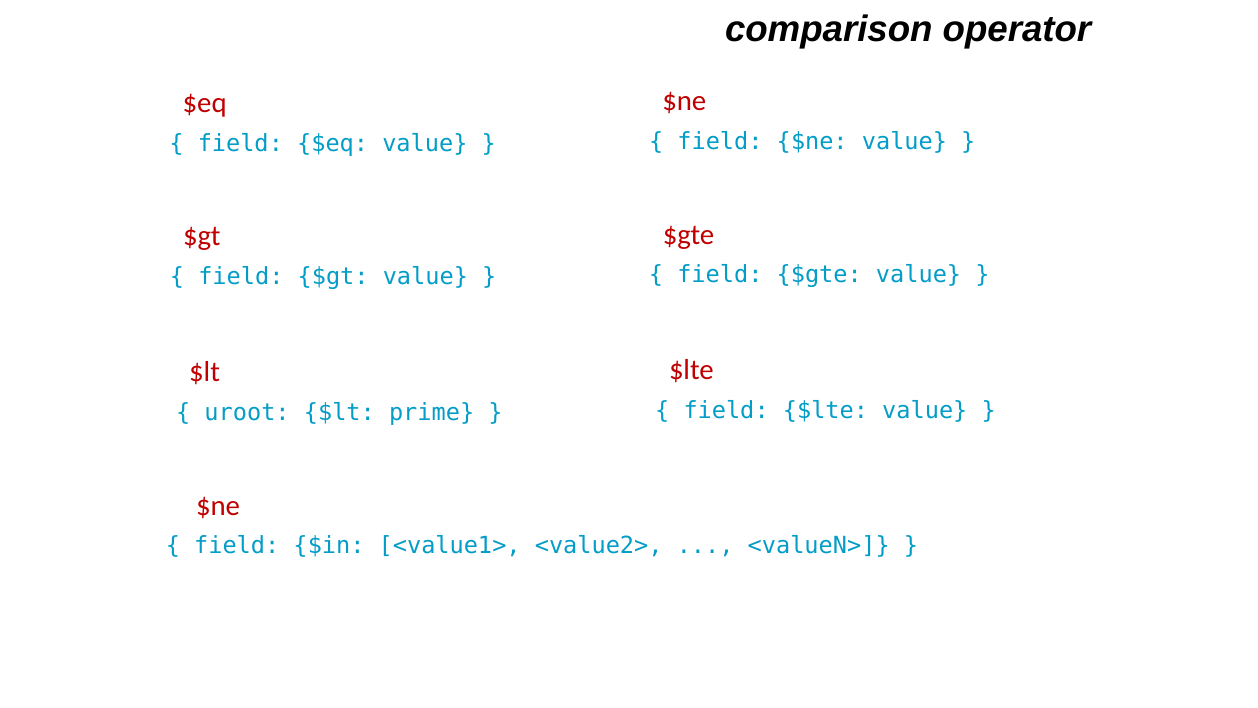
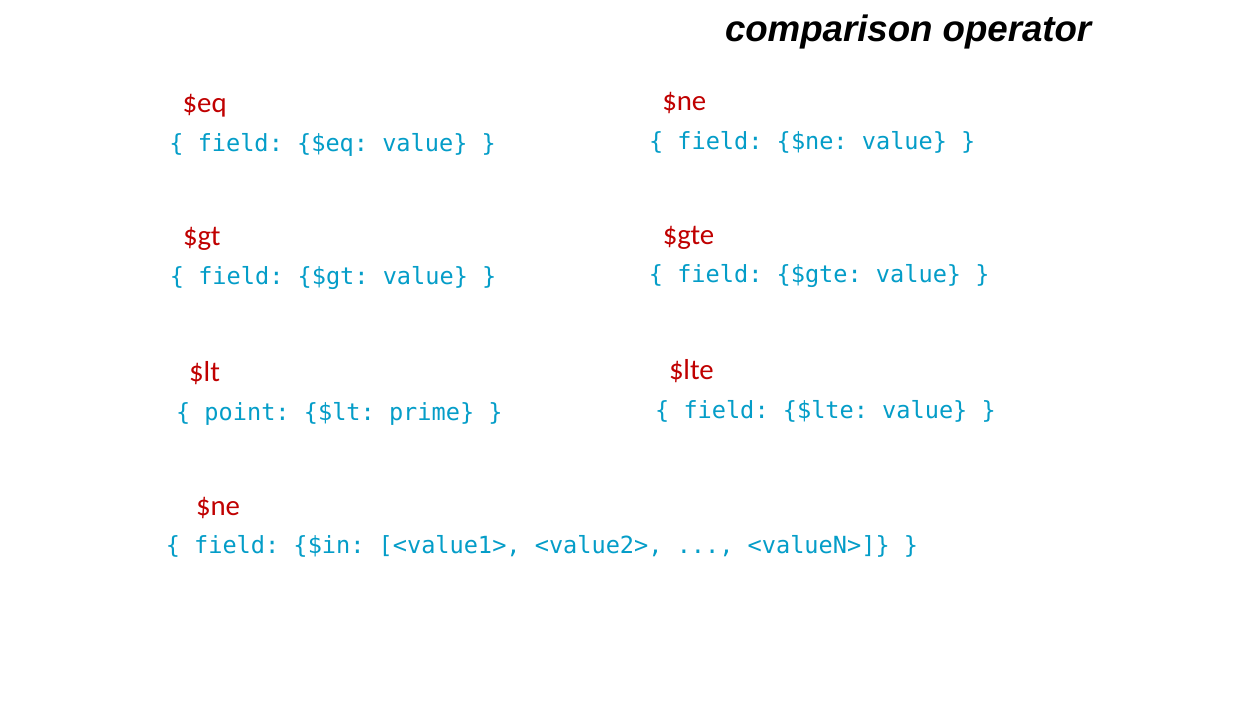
uroot: uroot -> point (247, 412)
